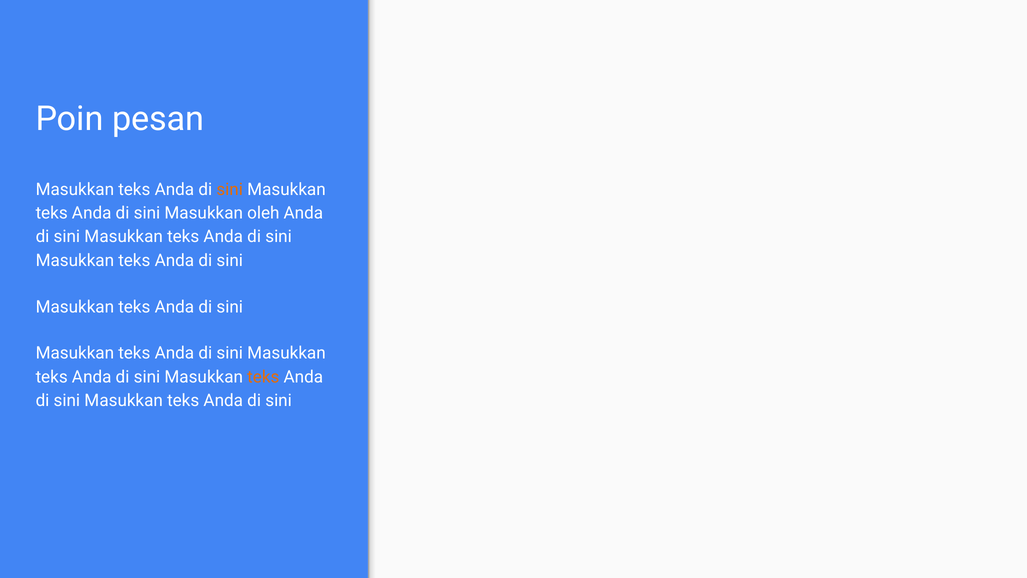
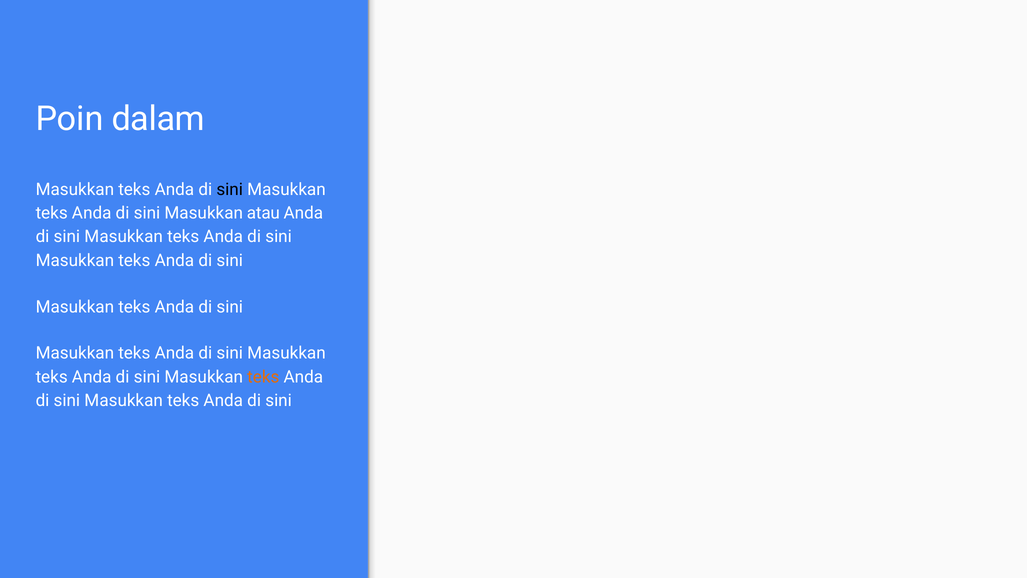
pesan: pesan -> dalam (158, 119)
sini colour: orange -> black (230, 189)
oleh: oleh -> atau (263, 213)
